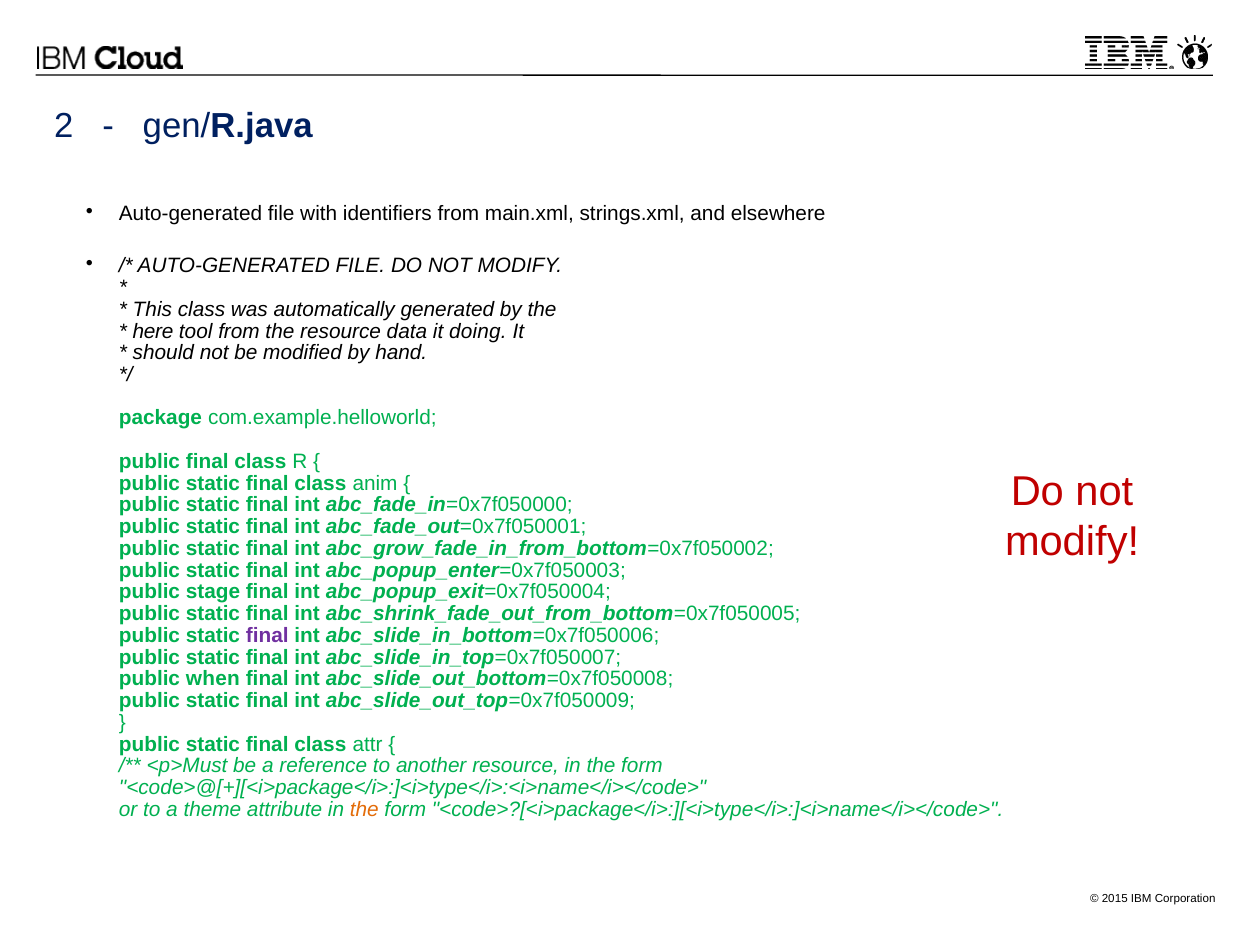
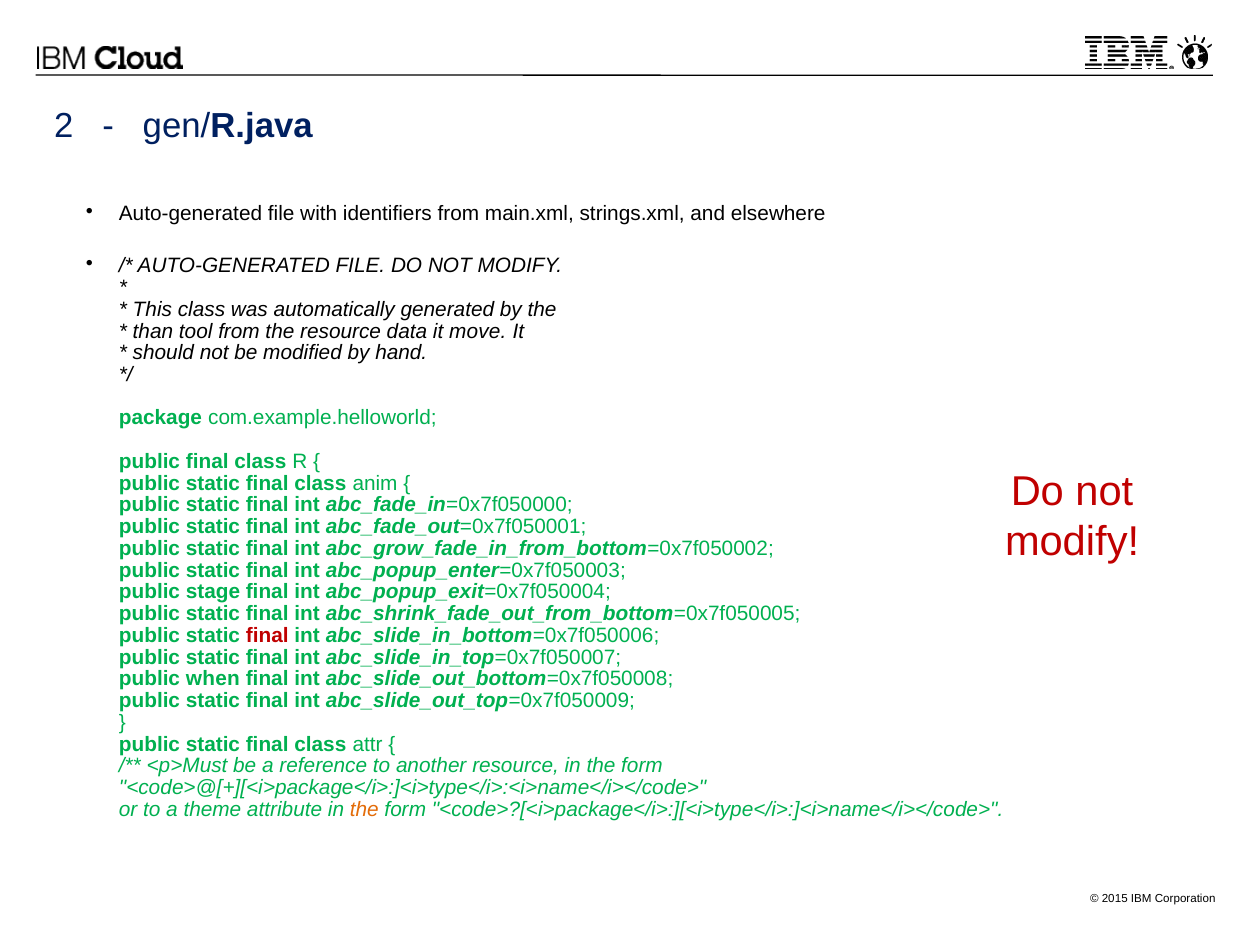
here: here -> than (153, 331)
doing: doing -> move (478, 331)
final colour: purple -> red (267, 635)
